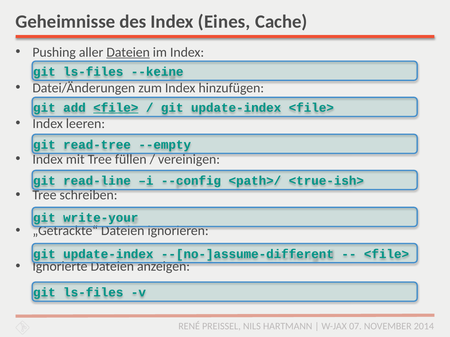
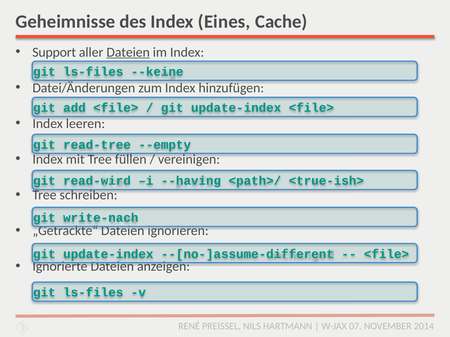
Pushing: Pushing -> Support (54, 52)
<file> underline: present -> none (116, 108)
read-line: read-line -> read-wird (97, 181)
--config: --config -> --having (191, 181)
write-your: write-your -> write-nach (101, 218)
